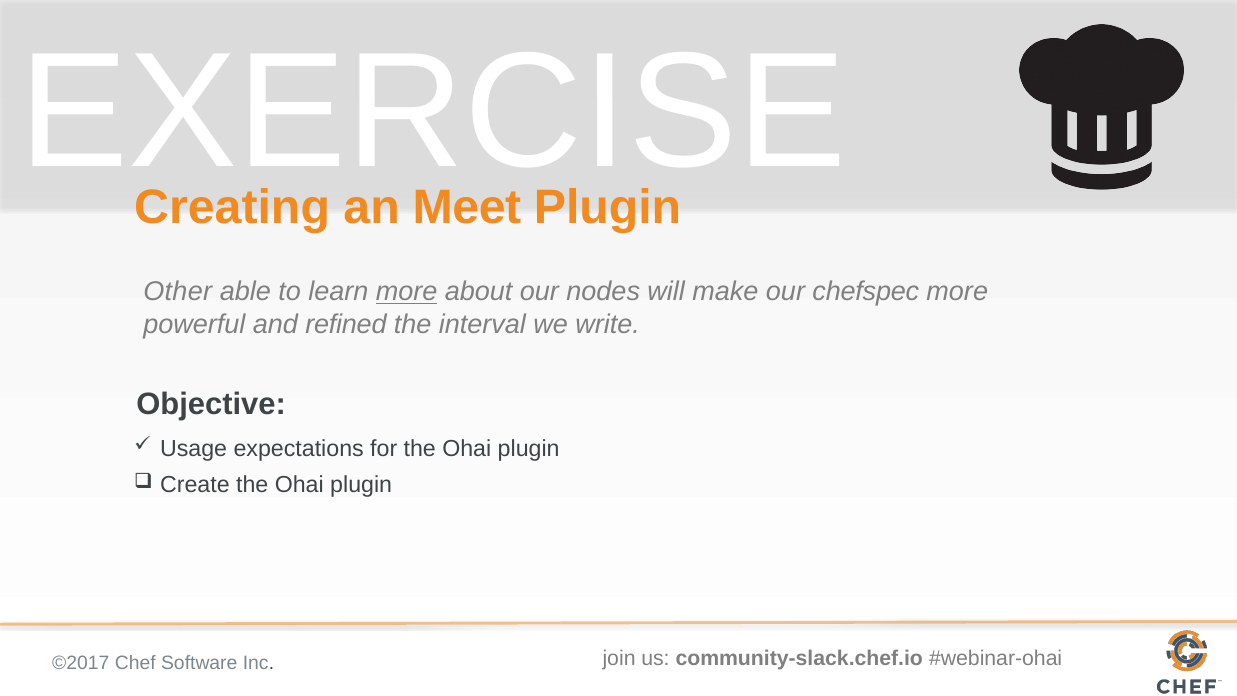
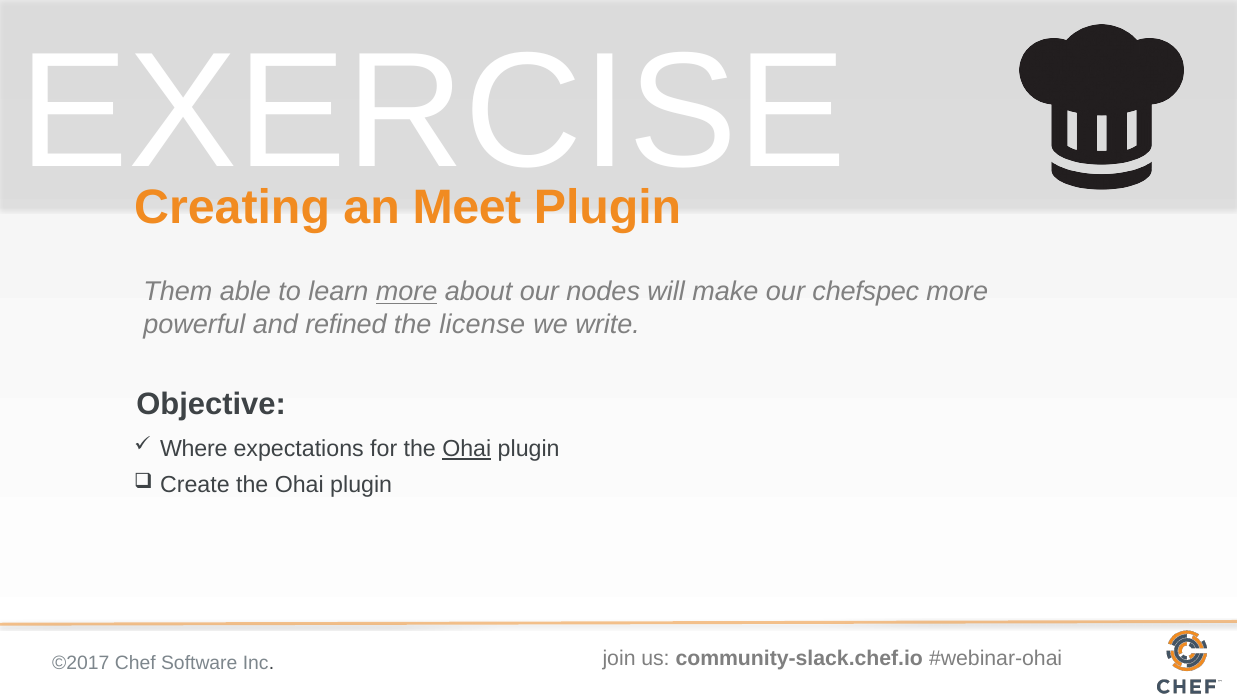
Other: Other -> Them (178, 292)
interval: interval -> license (482, 324)
Usage: Usage -> Where (194, 449)
Ohai underline: none -> present (467, 449)
